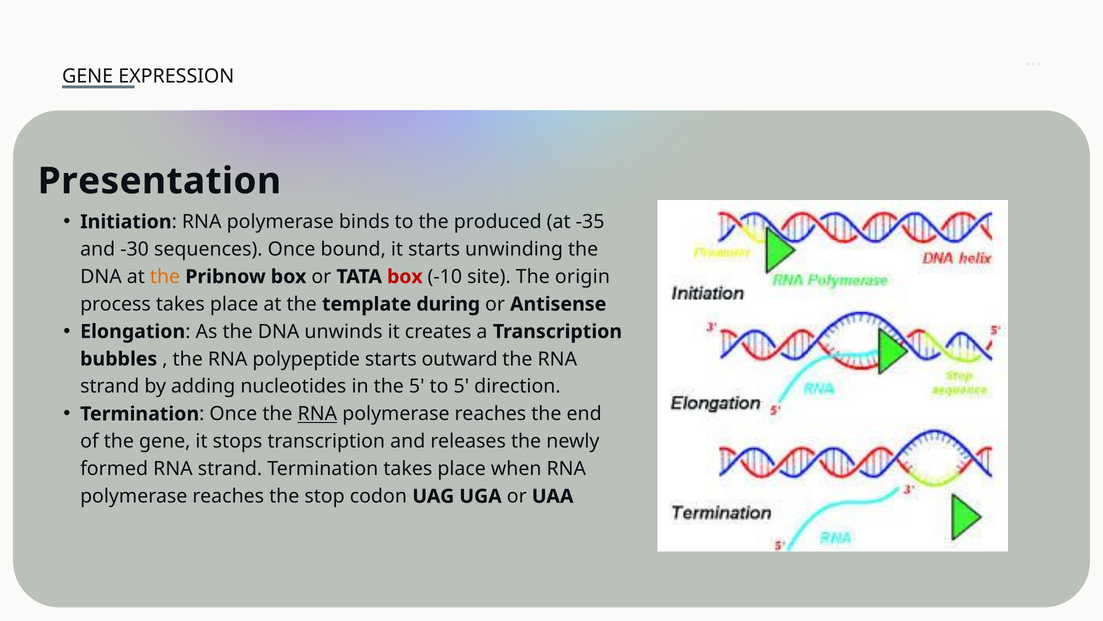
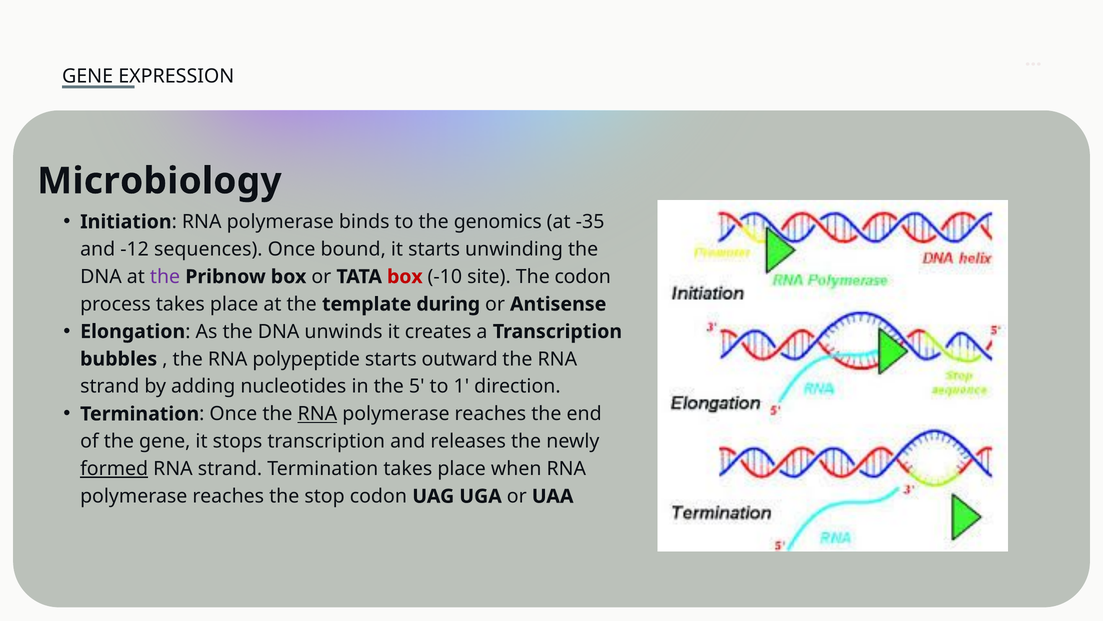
Presentation: Presentation -> Microbiology (159, 181)
produced: produced -> genomics (498, 222)
-30: -30 -> -12 (135, 249)
the colour: orange -> purple (165, 276)
The origin: origin -> codon (583, 276)
to 5: 5 -> 1 (461, 386)
formed underline: none -> present (114, 468)
